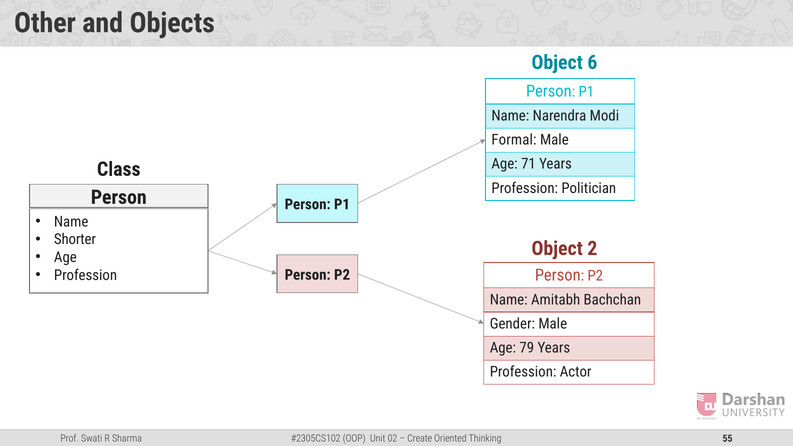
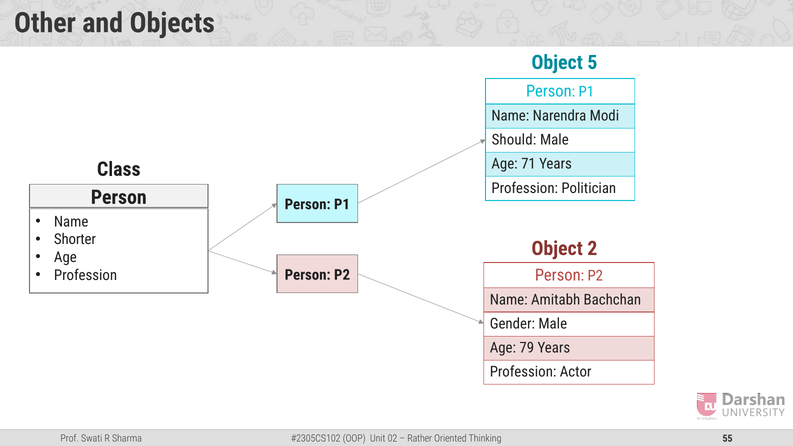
6: 6 -> 5 (592, 62)
Formal: Formal -> Should (514, 140)
Create: Create -> Rather (420, 438)
